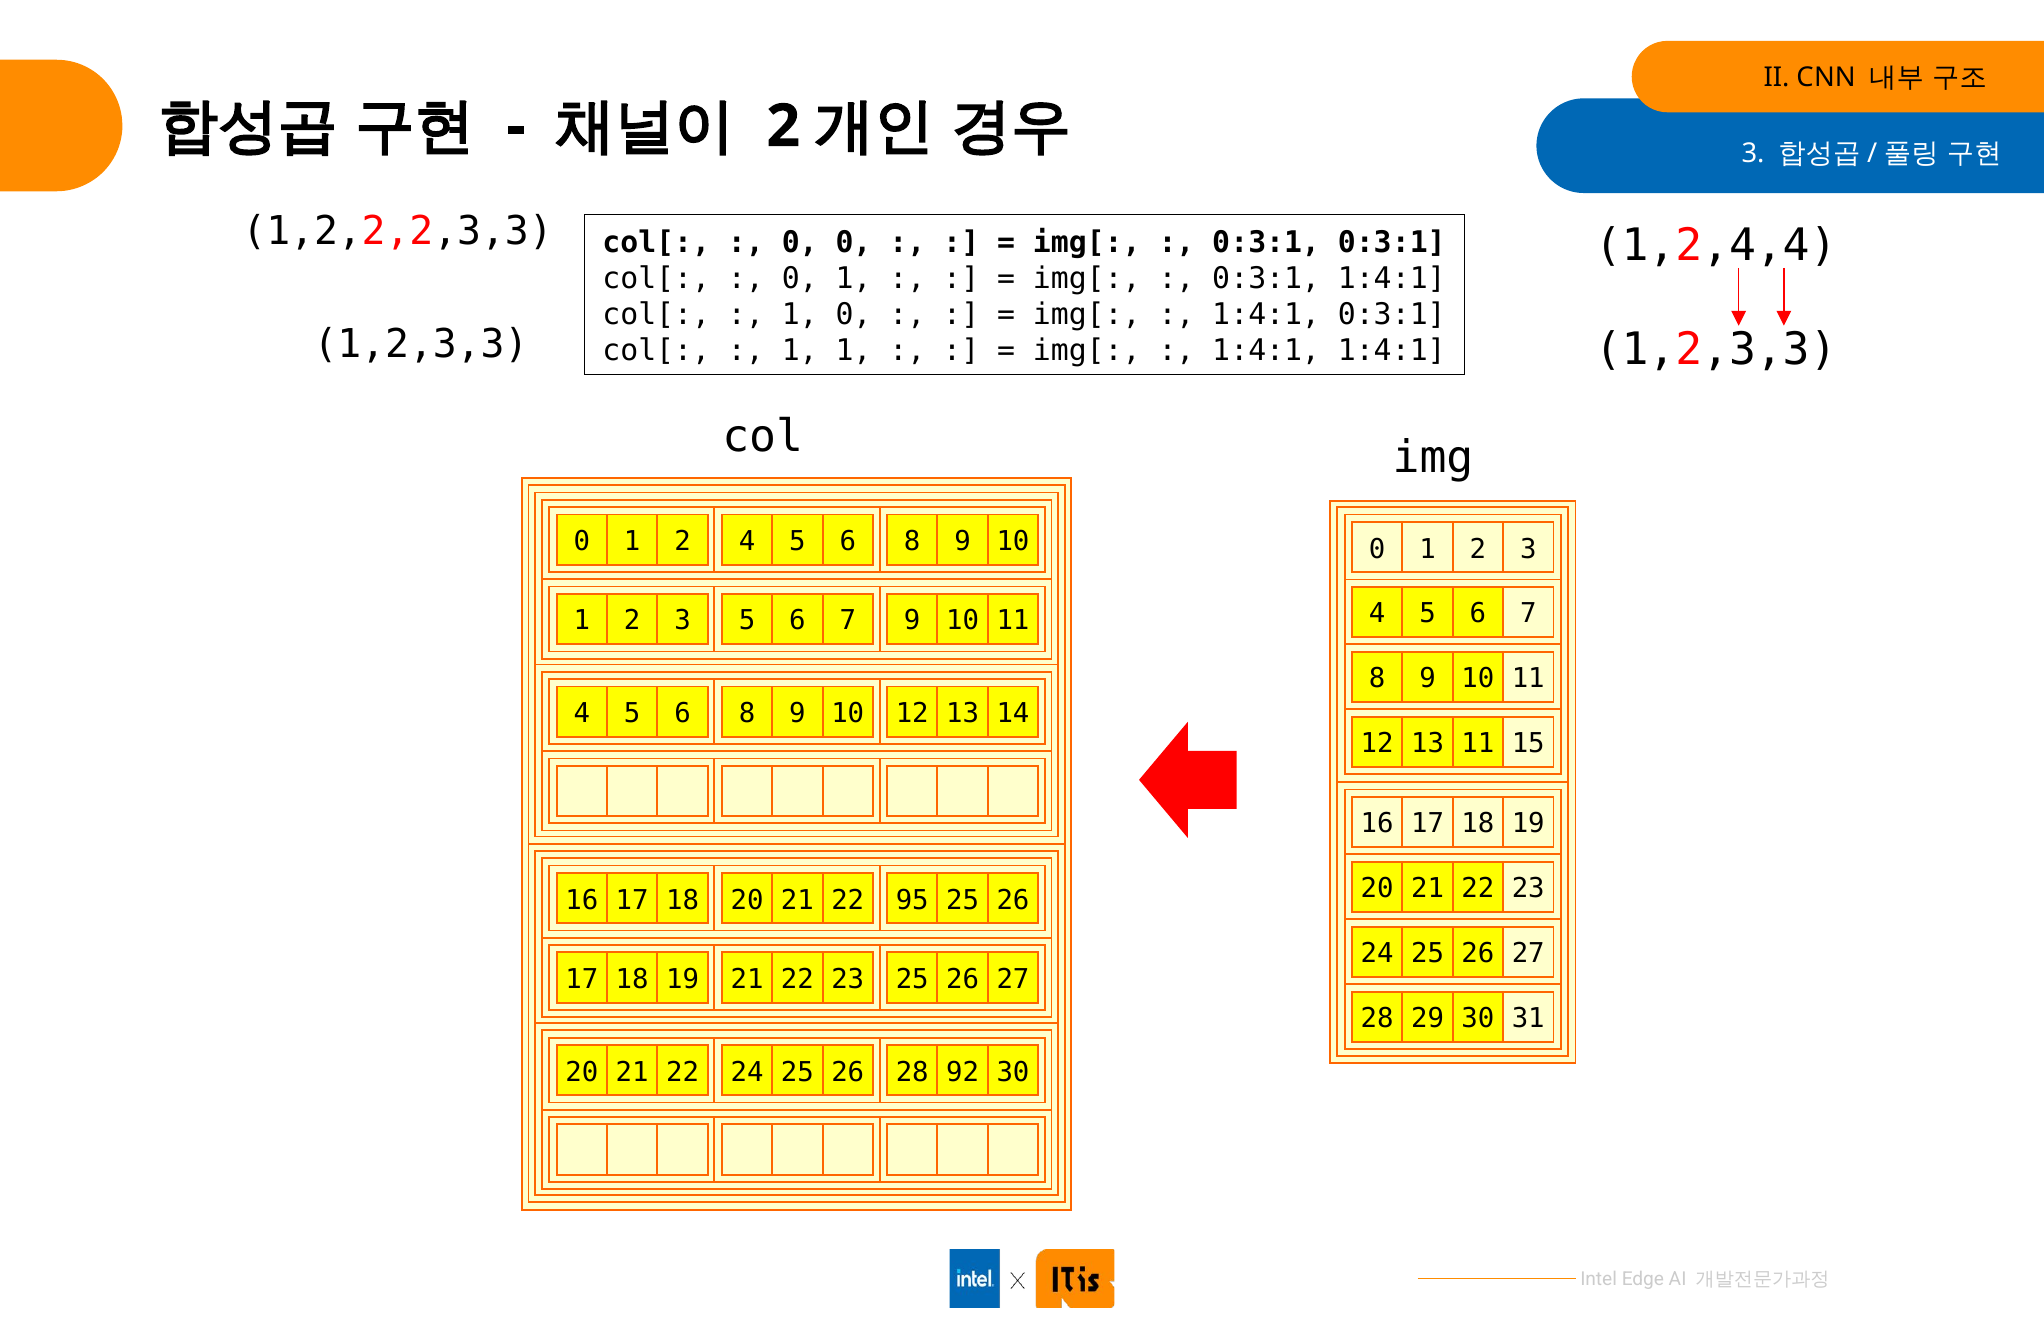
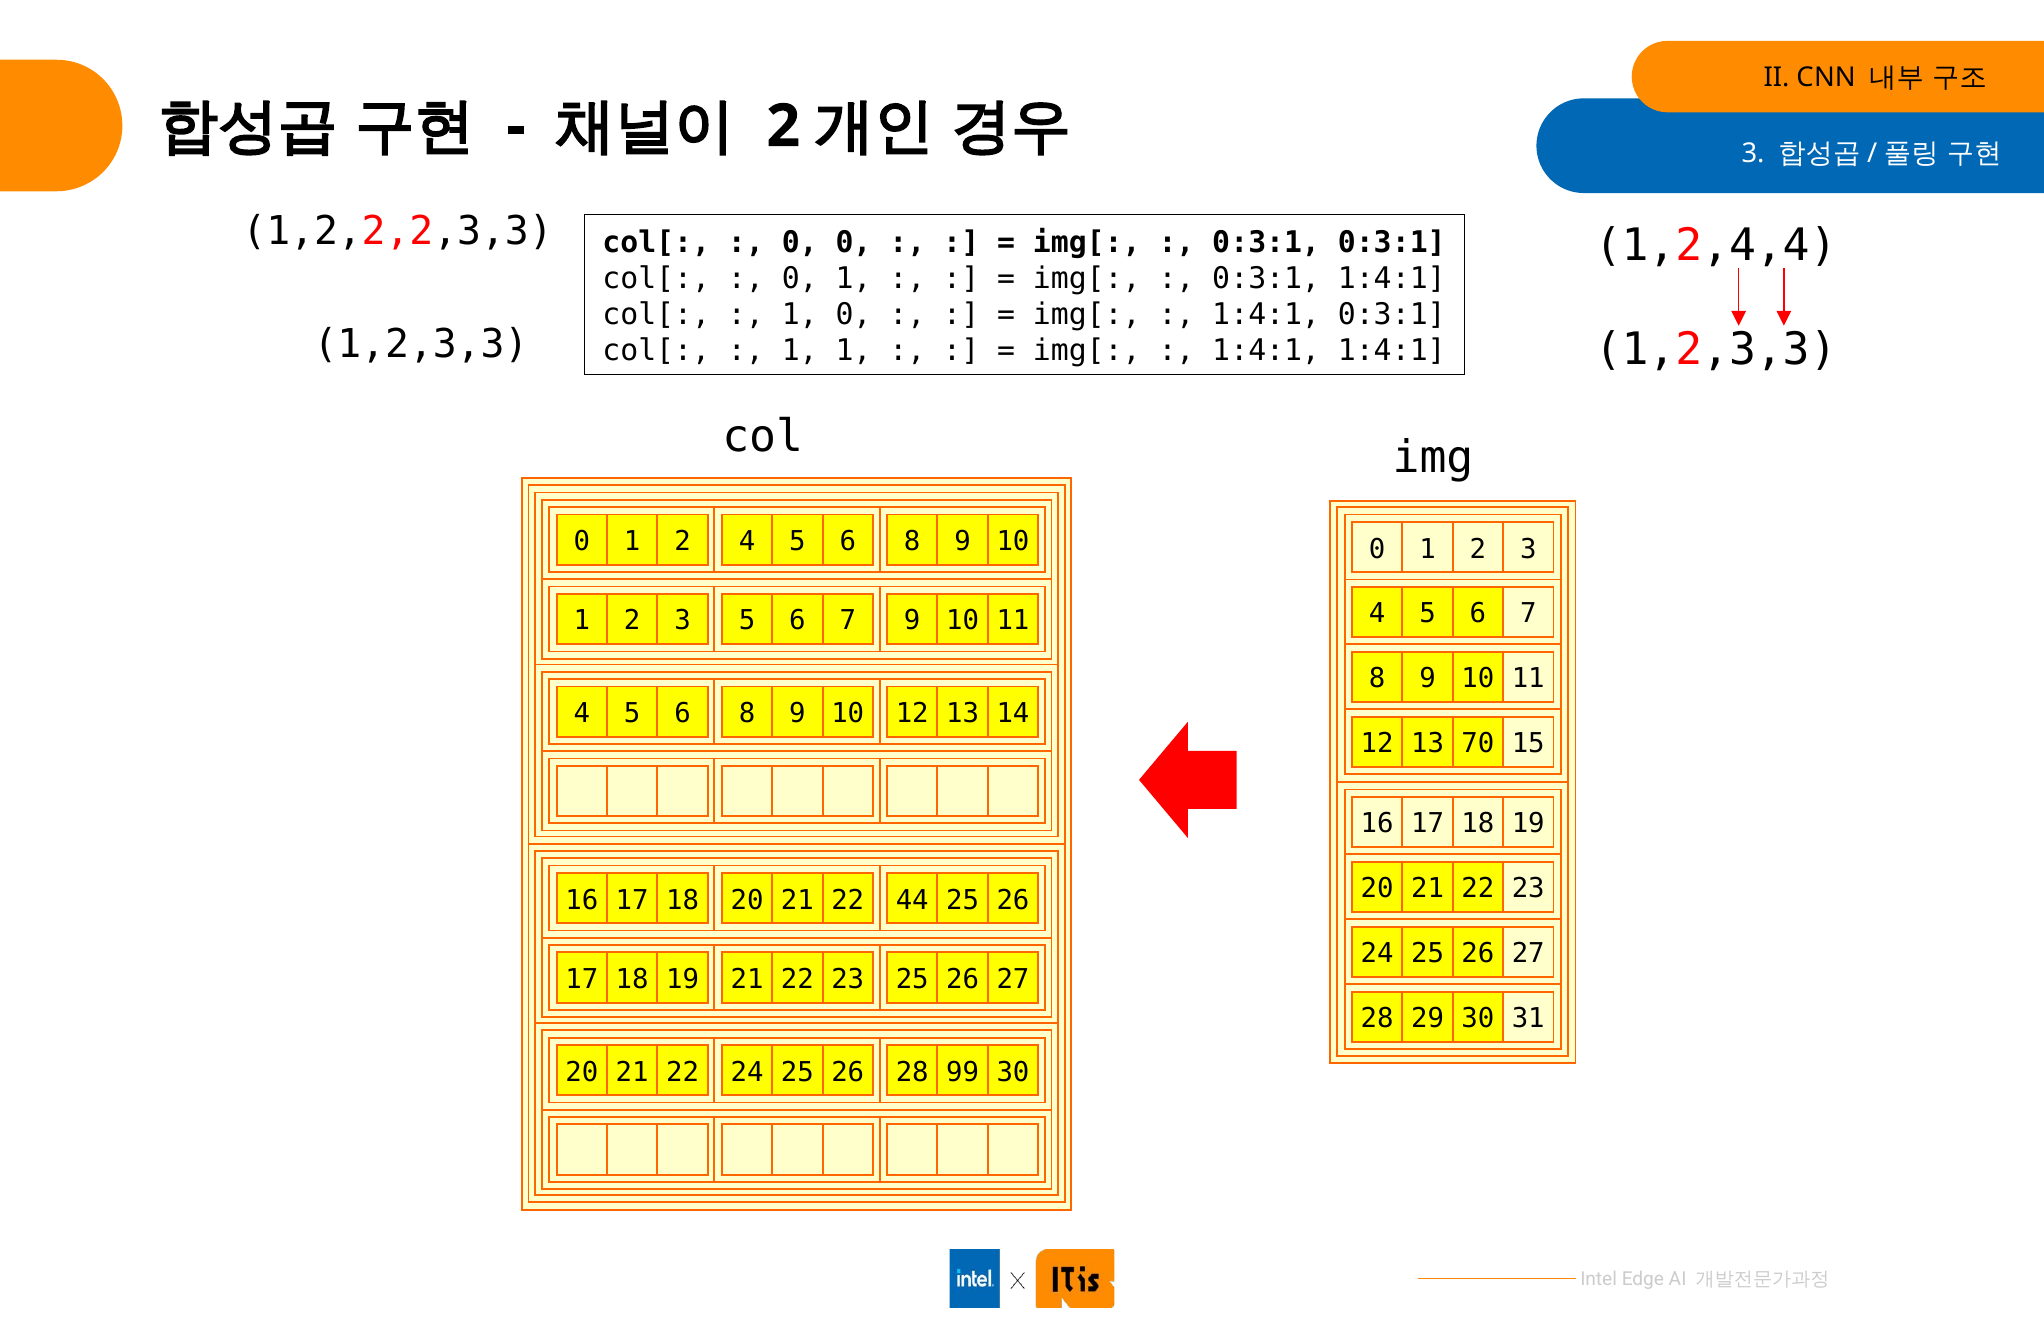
13 11: 11 -> 70 (1478, 744)
95: 95 -> 44 (912, 900)
92: 92 -> 99 (963, 1072)
